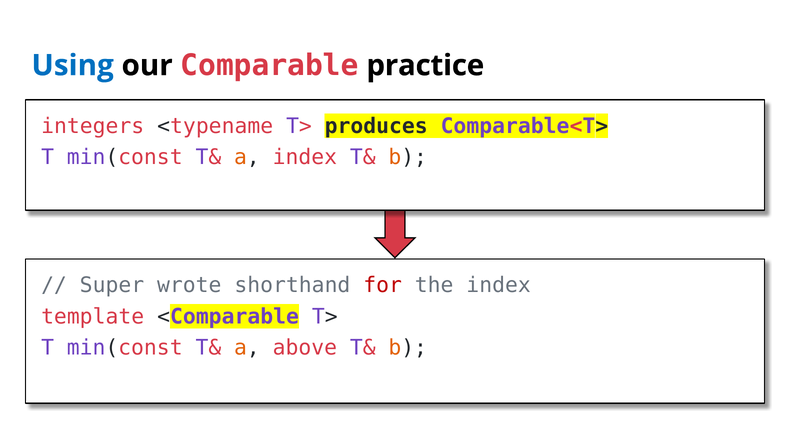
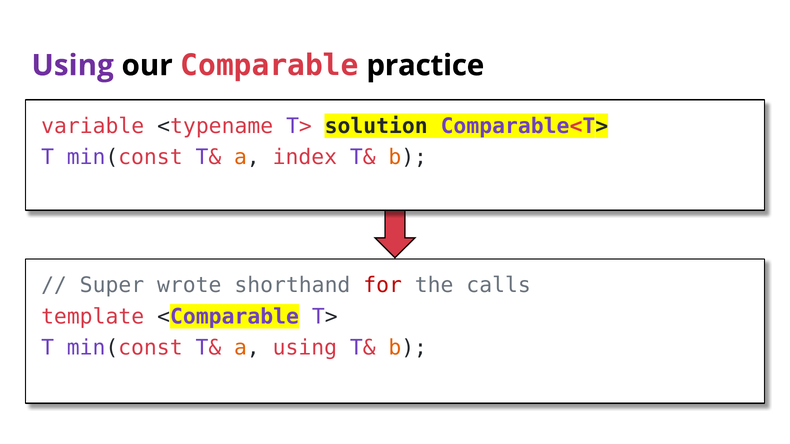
Using colour: blue -> purple (73, 66)
integers: integers -> variable (93, 126)
produces: produces -> solution (376, 126)
the index: index -> calls (499, 285)
a above: above -> using (305, 348)
